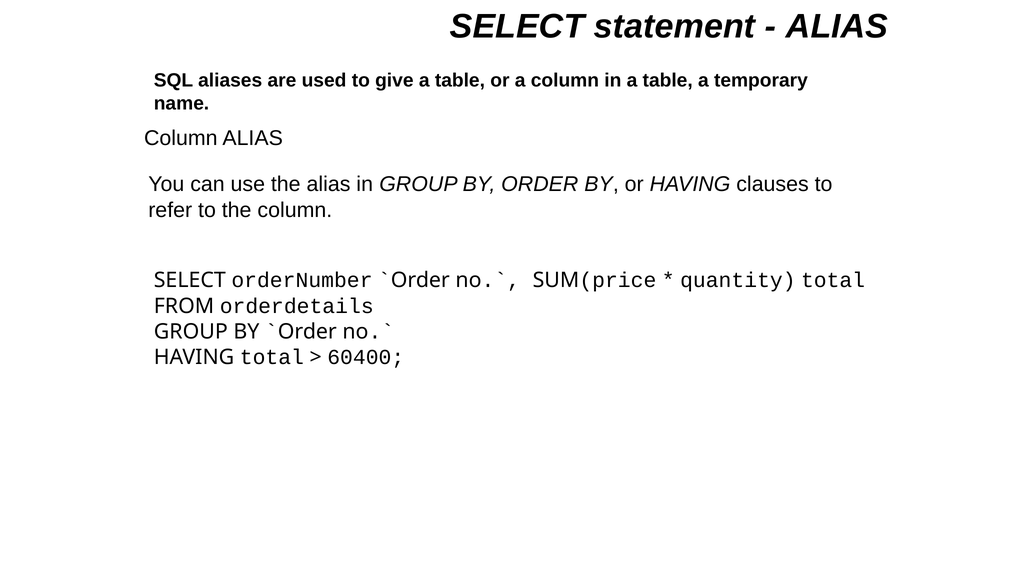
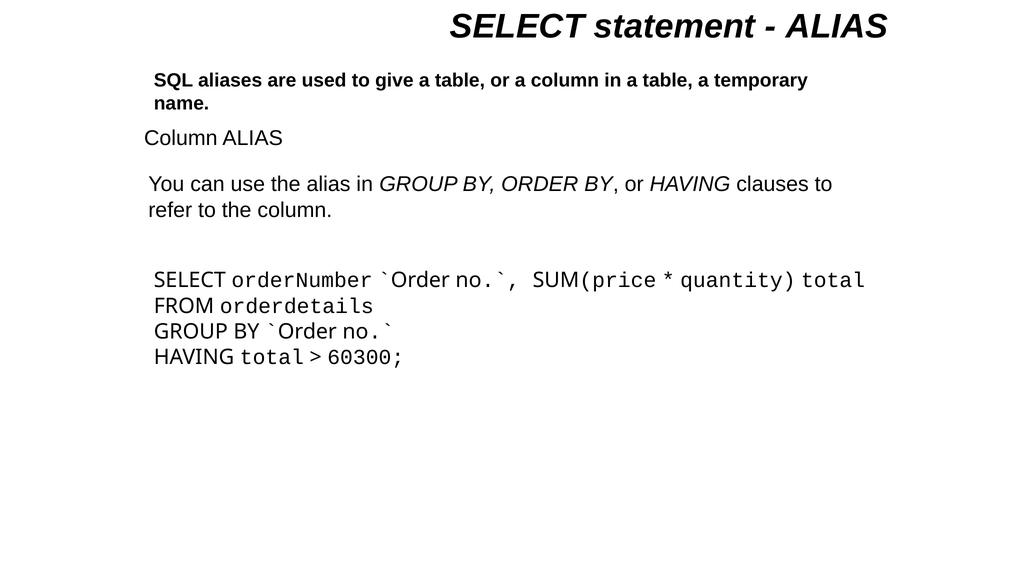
60400: 60400 -> 60300 (366, 357)
